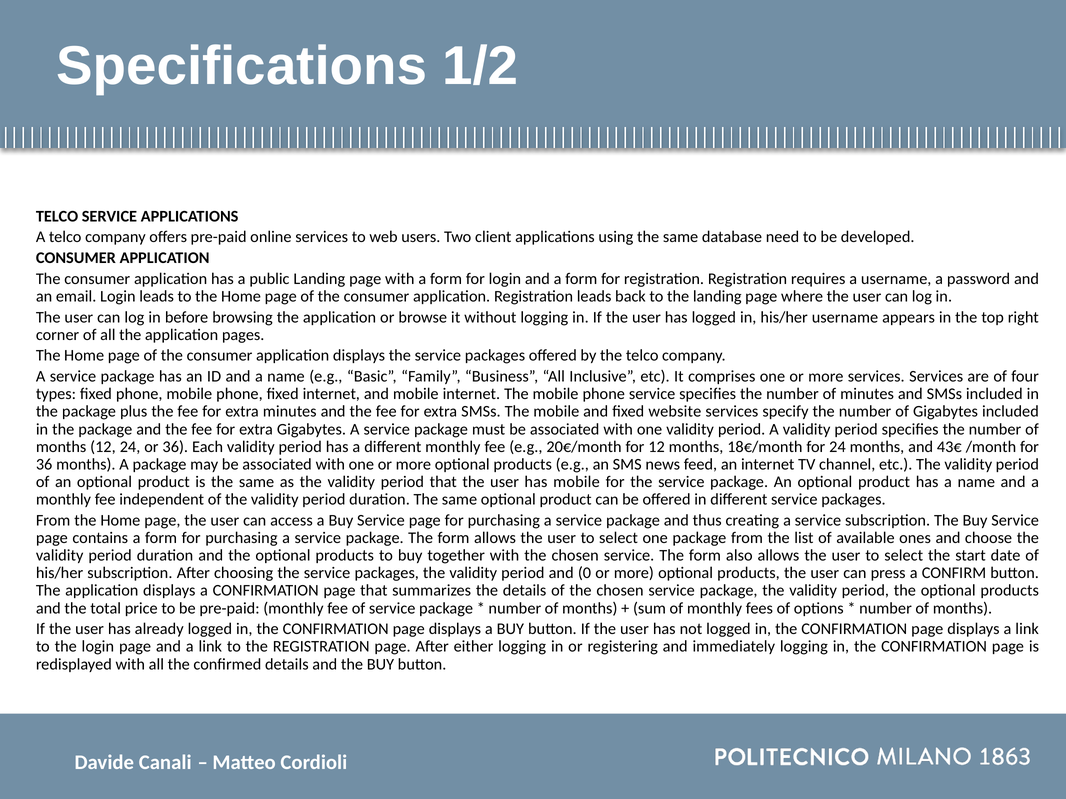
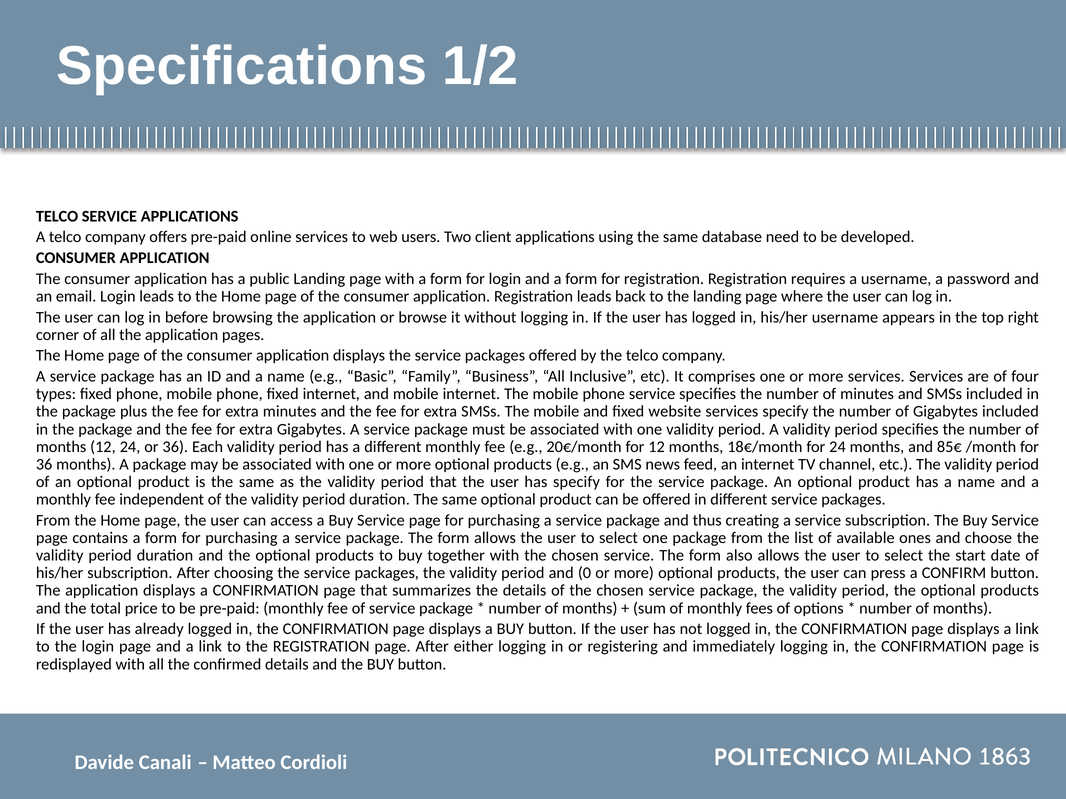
43€: 43€ -> 85€ (949, 447)
has mobile: mobile -> specify (576, 482)
